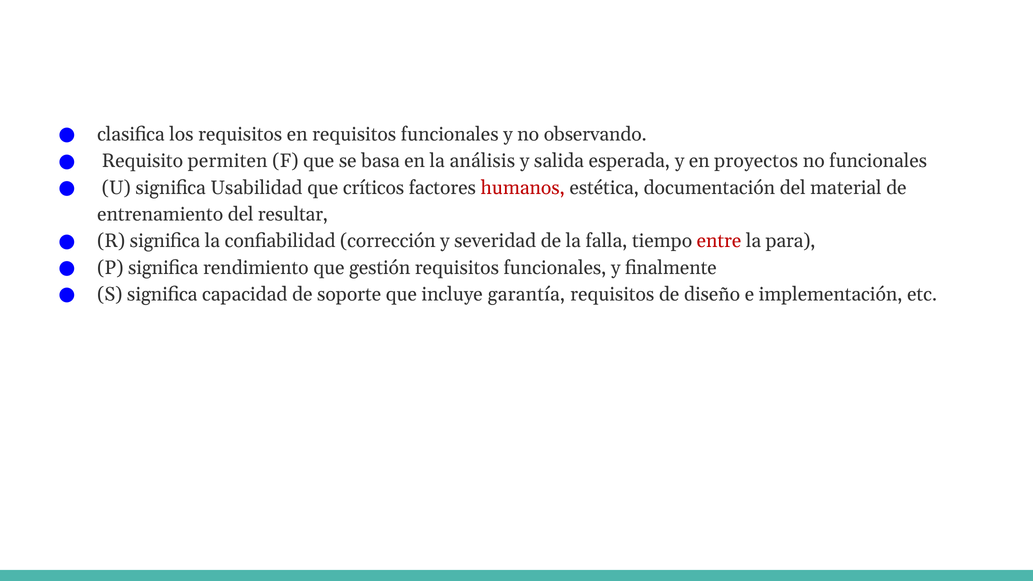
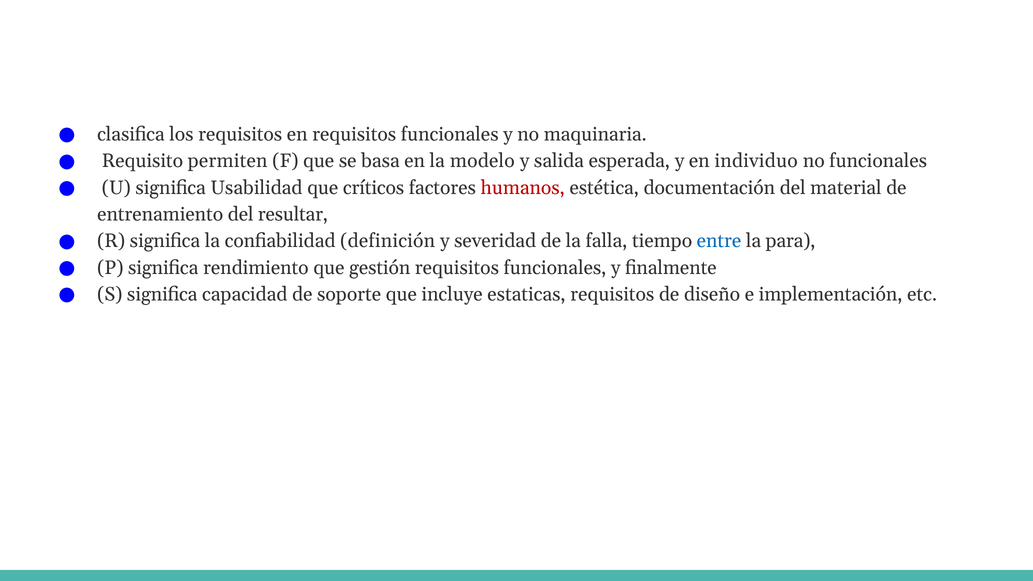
observando: observando -> maquinaria (595, 134)
análisis: análisis -> modelo (482, 161)
proyectos: proyectos -> individuo (756, 161)
corrección: corrección -> definición (388, 241)
entre colour: red -> blue (719, 241)
garantía: garantía -> estaticas (527, 294)
